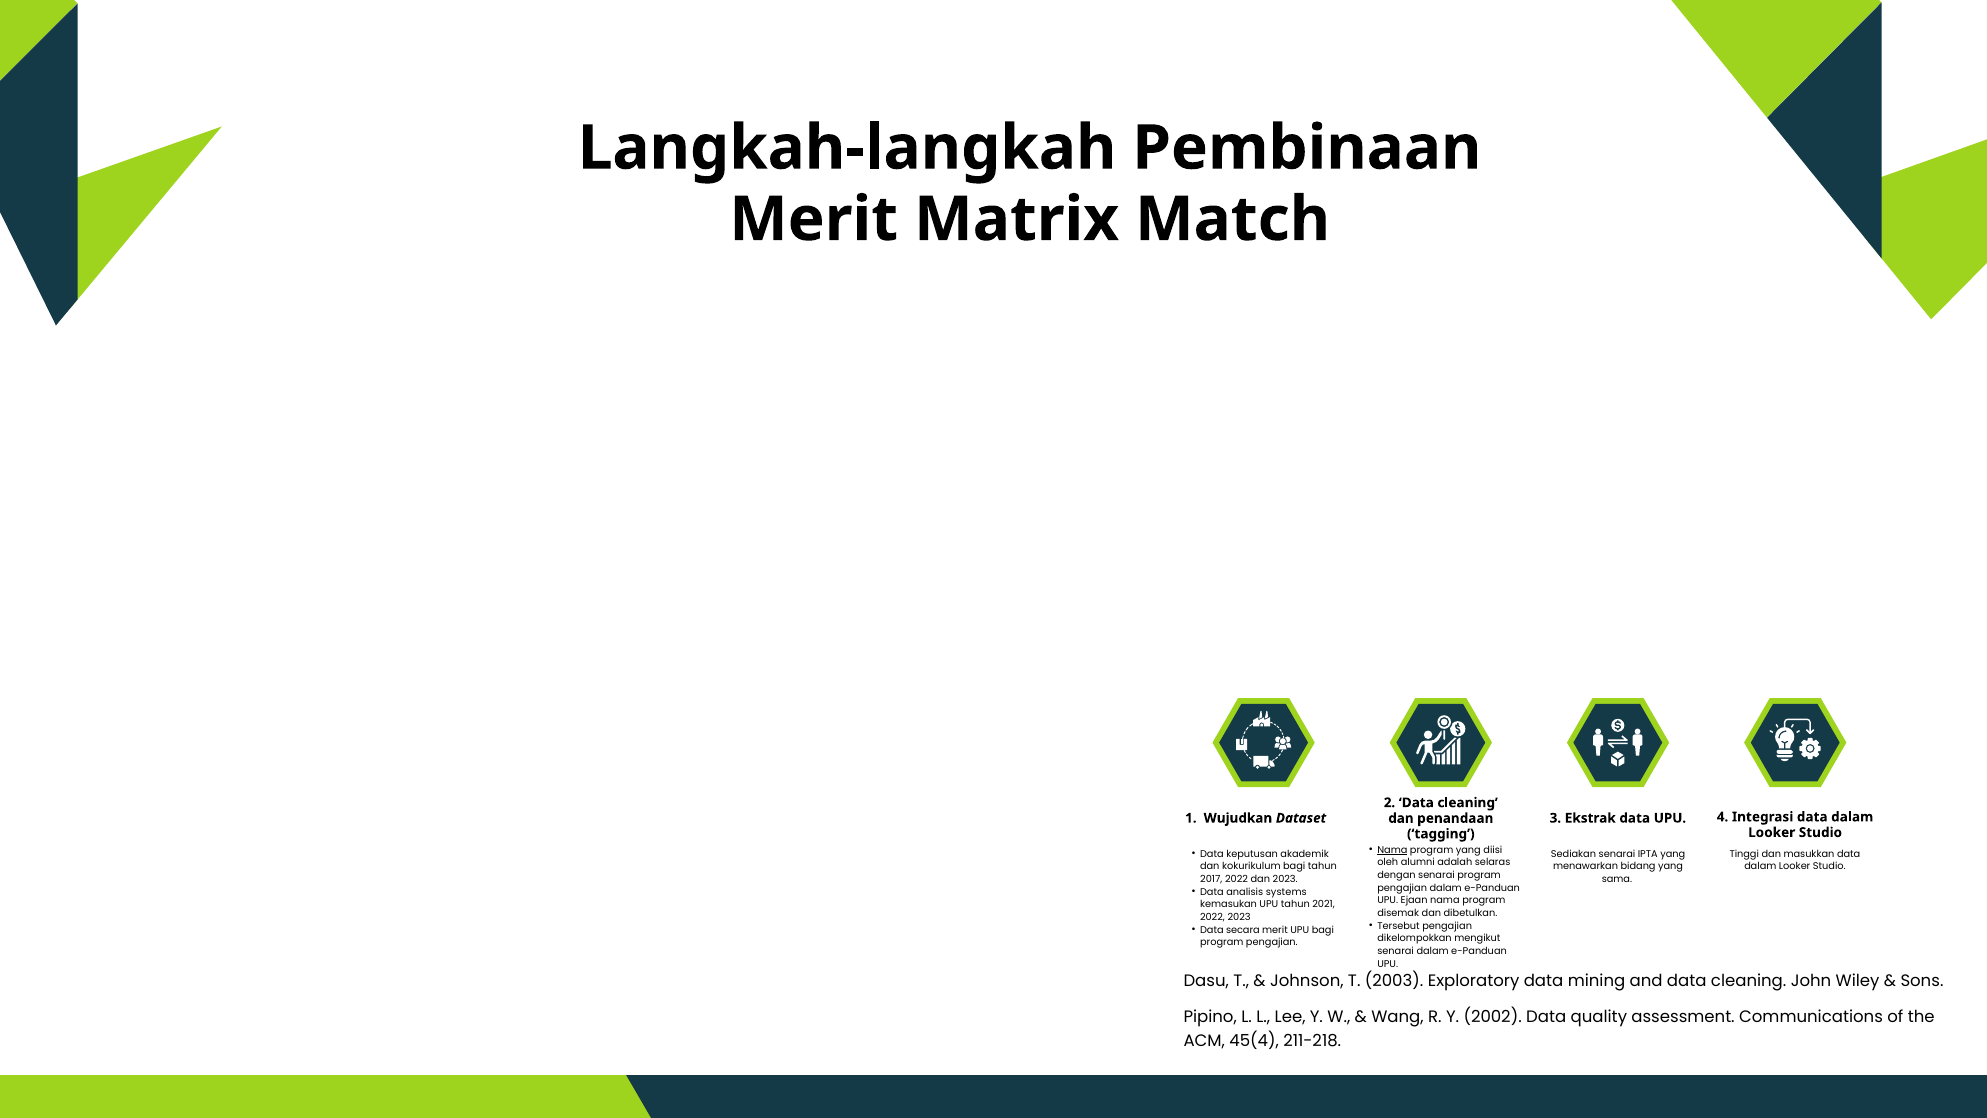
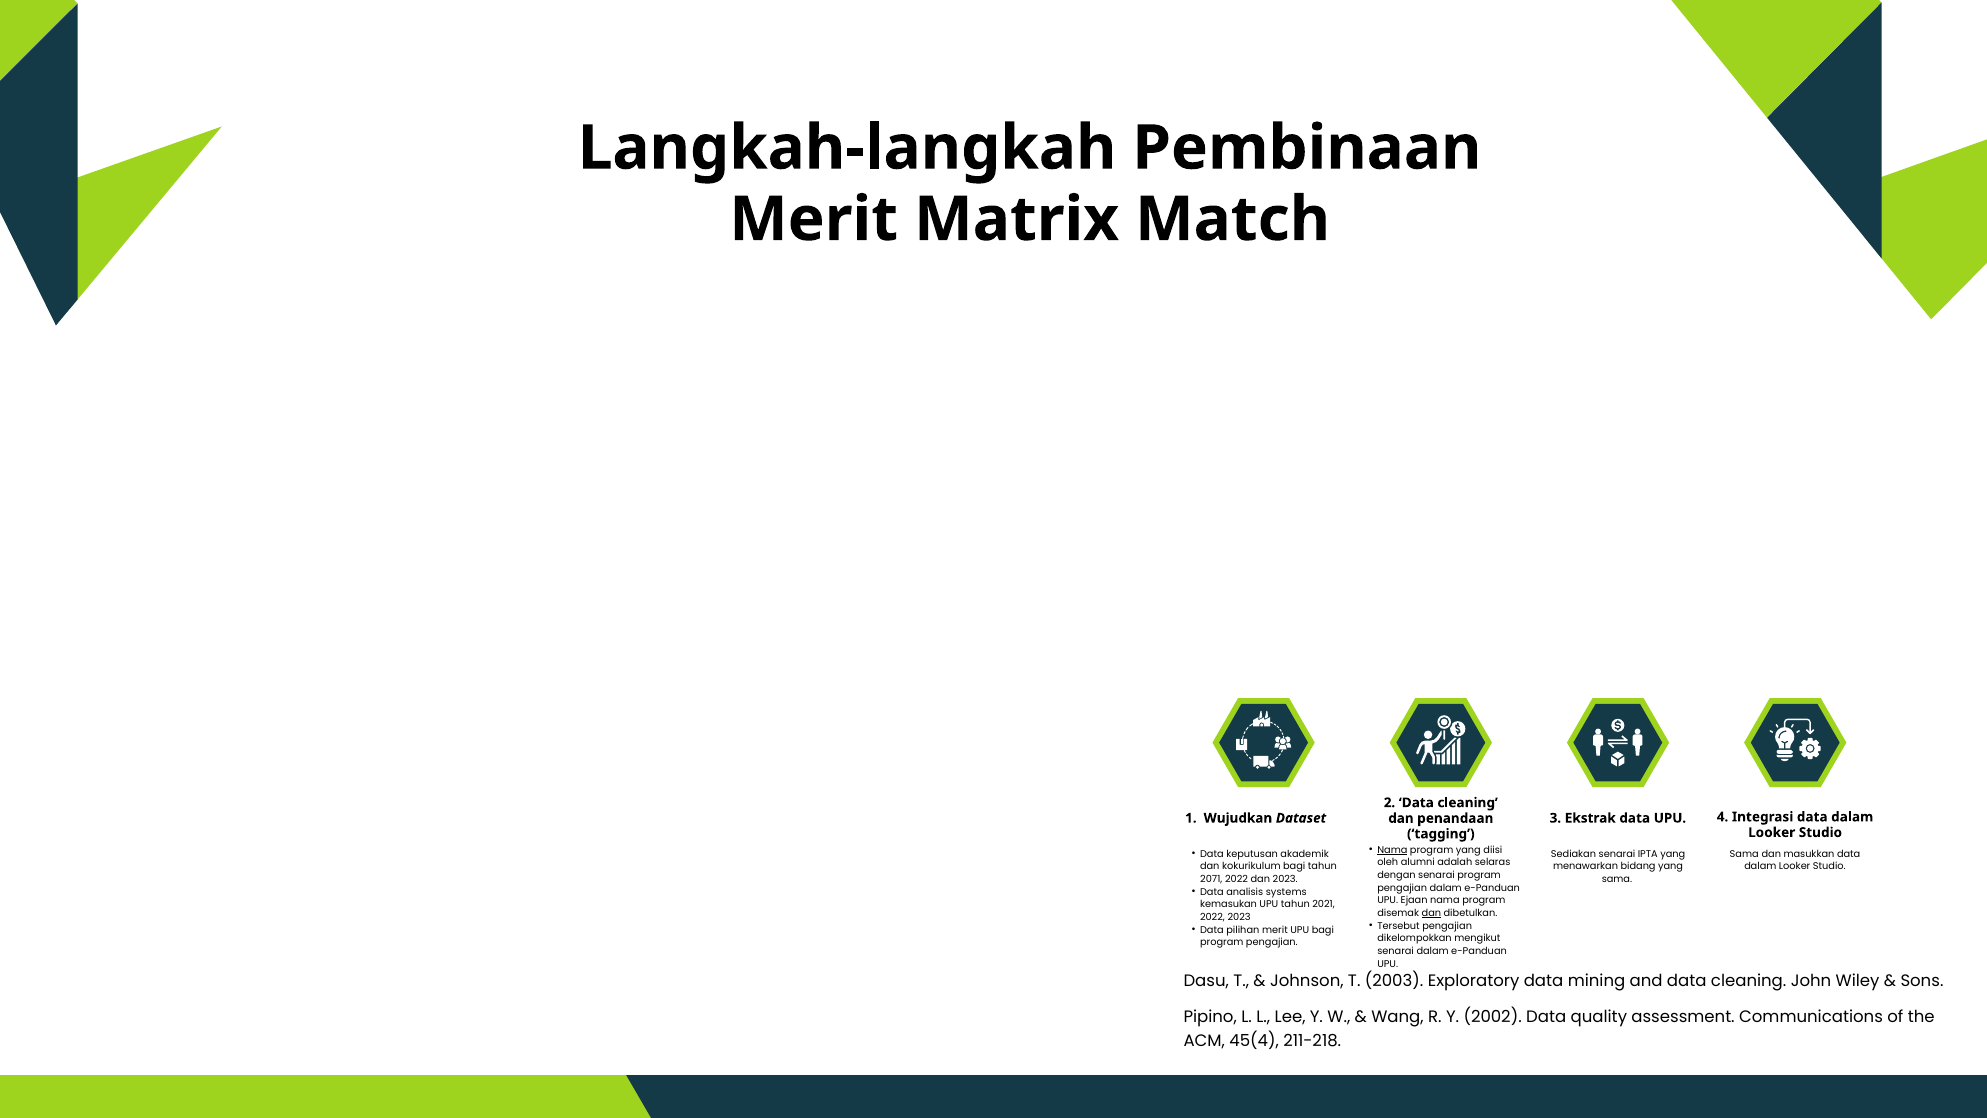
Tinggi: Tinggi -> Sama (1744, 854)
2017: 2017 -> 2071 (1211, 879)
dan underline: none -> present (1431, 913)
secara: secara -> pilihan (1243, 930)
